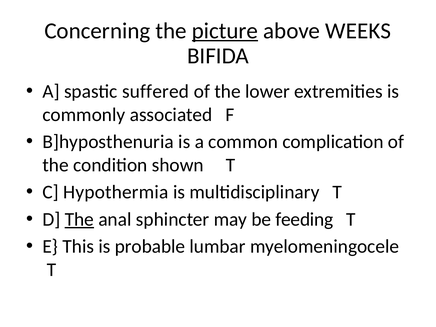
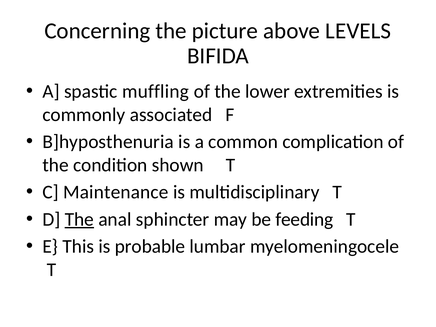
picture underline: present -> none (225, 31)
WEEKS: WEEKS -> LEVELS (358, 31)
suffered: suffered -> muffling (156, 91)
Hypothermia: Hypothermia -> Maintenance (116, 192)
